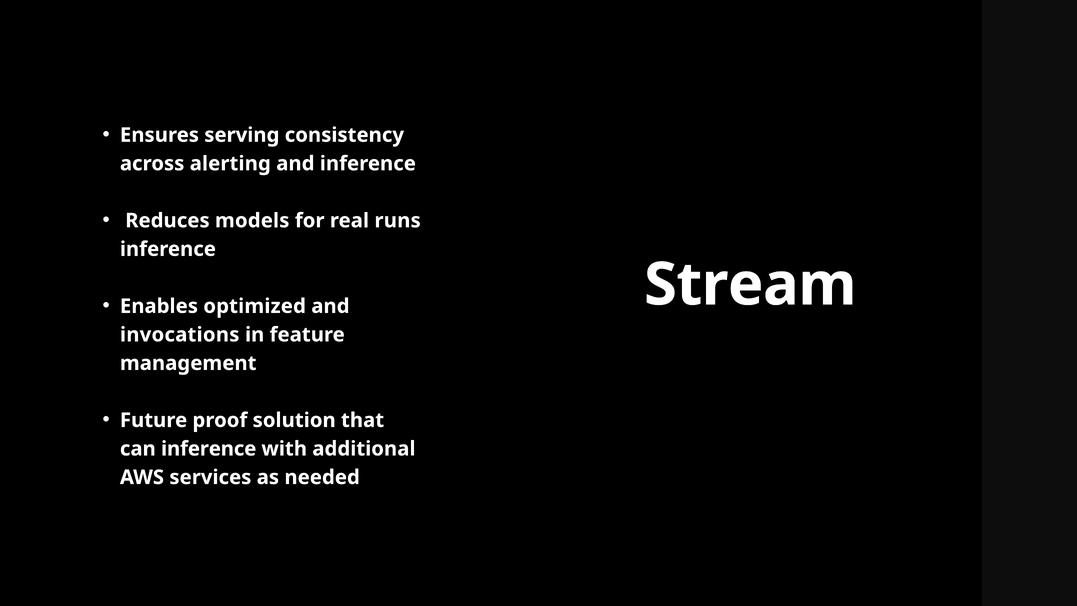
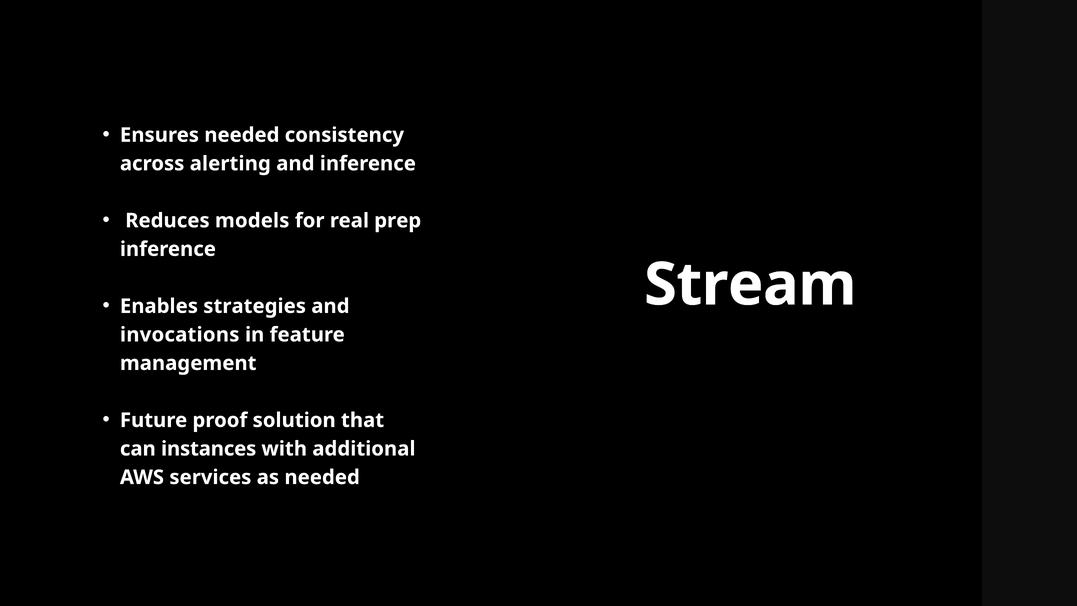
Ensures serving: serving -> needed (242, 135)
runs: runs -> prep (398, 221)
optimized: optimized -> strategies (255, 306)
can inference: inference -> instances (209, 449)
